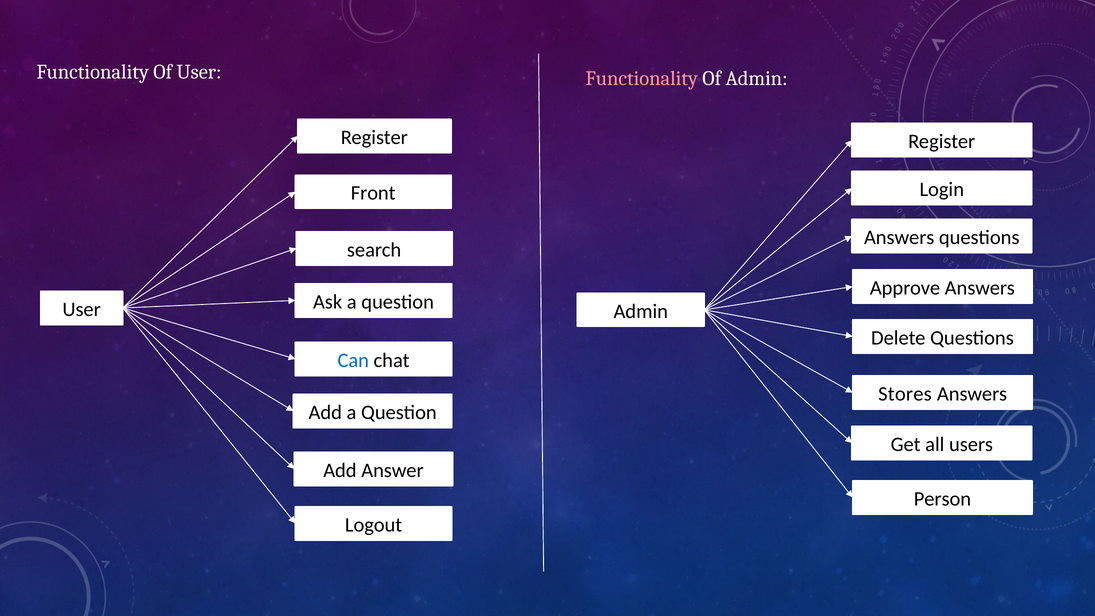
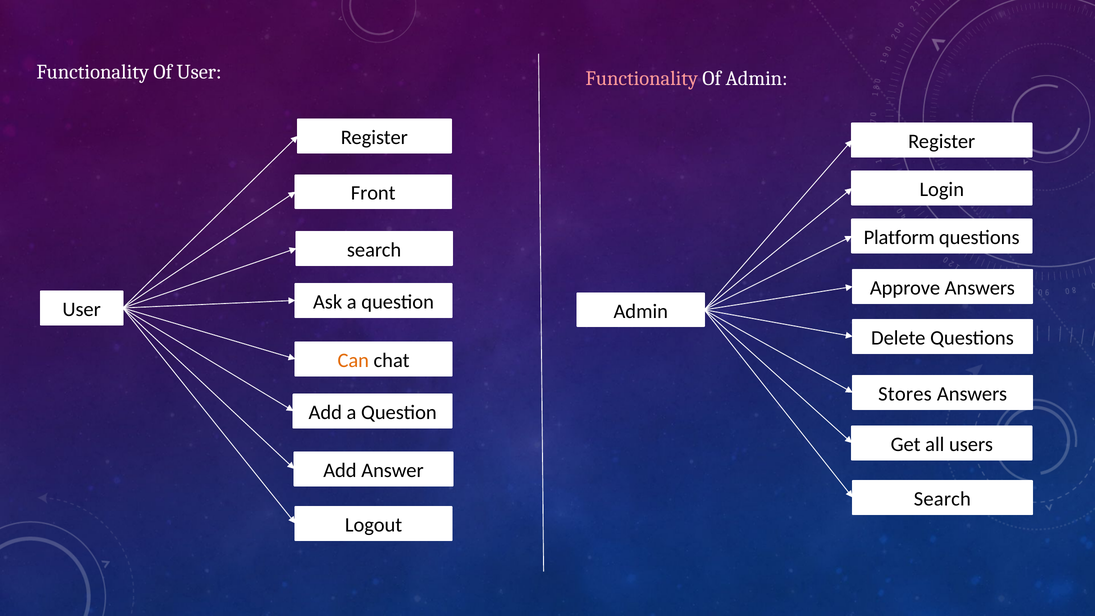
Answers: Answers -> Platform (899, 237)
Can colour: blue -> orange (353, 360)
Person: Person -> Search (942, 499)
